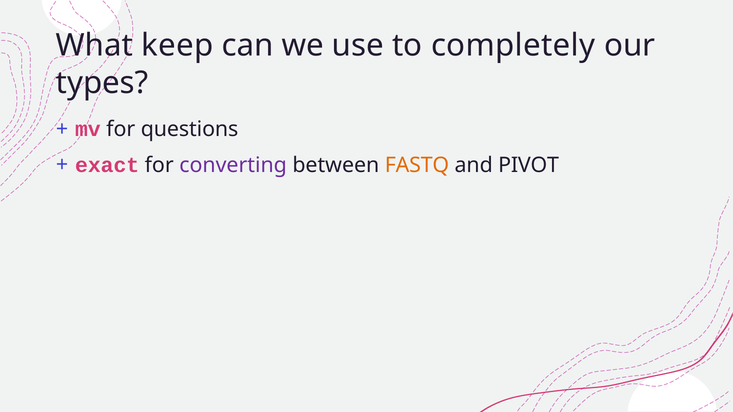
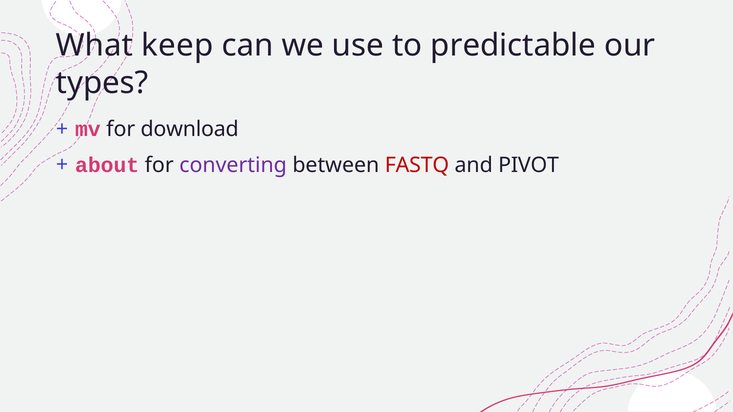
completely: completely -> predictable (513, 46)
questions: questions -> download (190, 129)
exact: exact -> about (107, 165)
FASTQ colour: orange -> red (417, 165)
